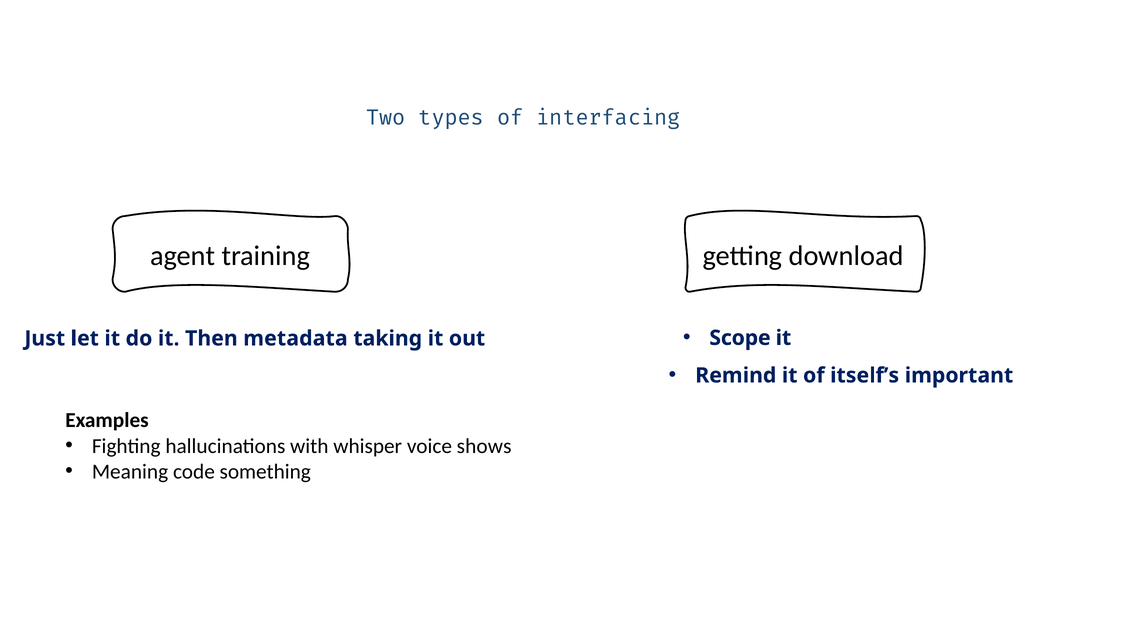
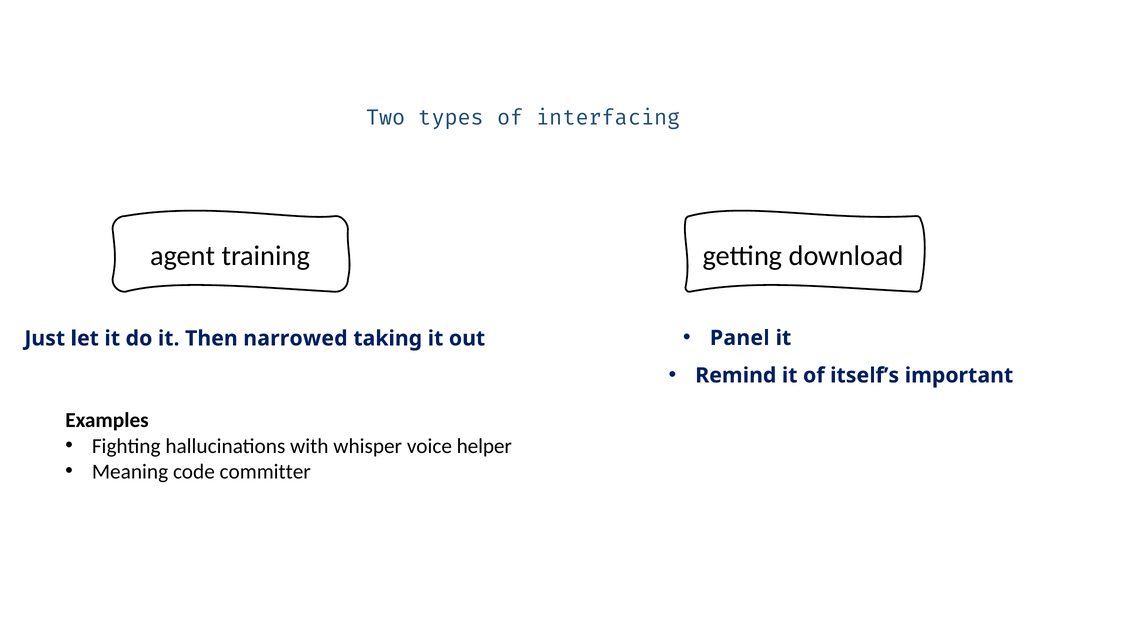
metadata: metadata -> narrowed (295, 338)
Scope: Scope -> Panel (740, 338)
shows: shows -> helper (484, 446)
something: something -> committer (265, 472)
